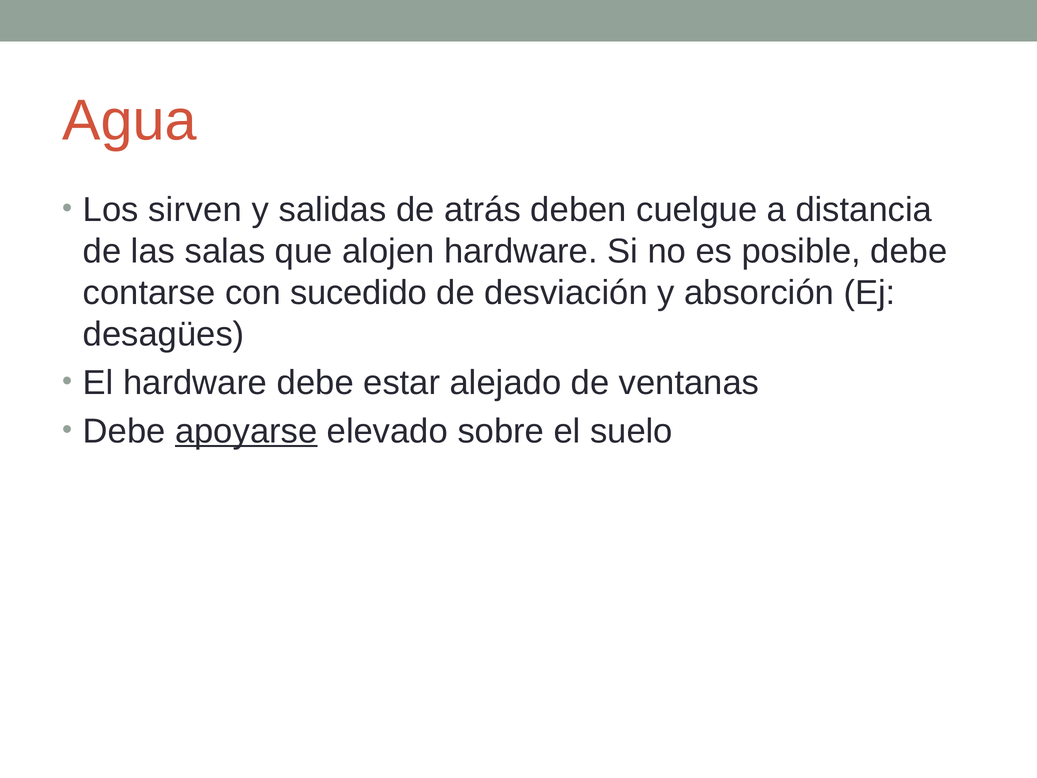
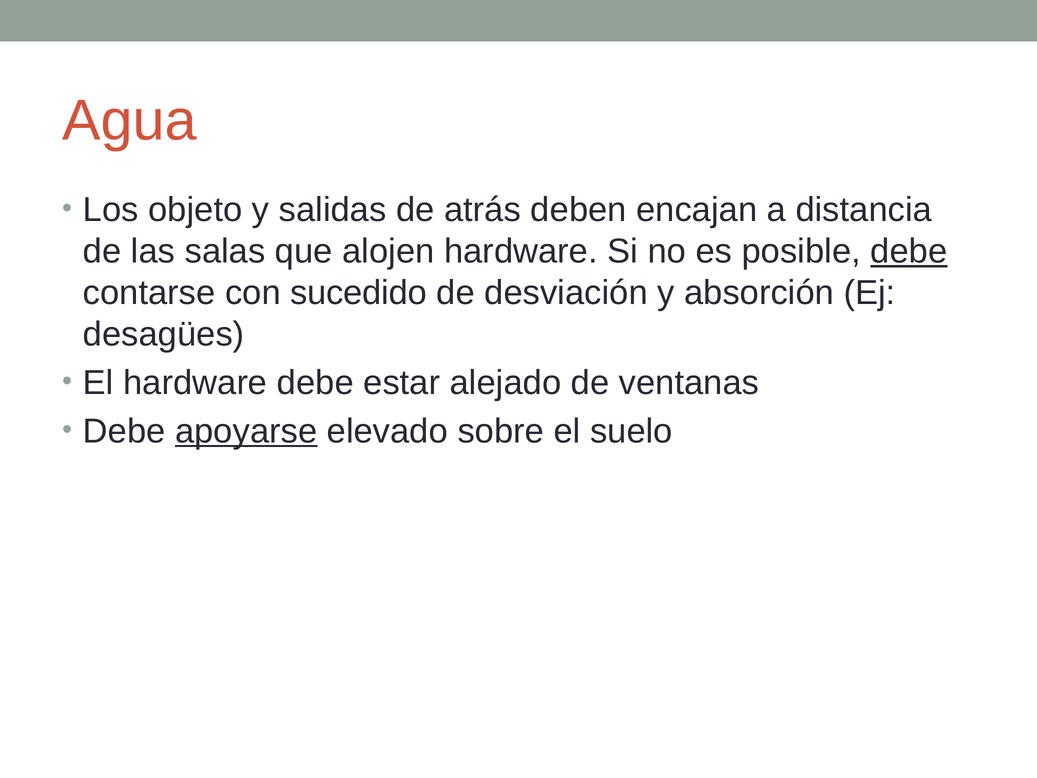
sirven: sirven -> objeto (195, 210)
cuelgue: cuelgue -> encajan (697, 210)
debe underline: none -> present (909, 251)
